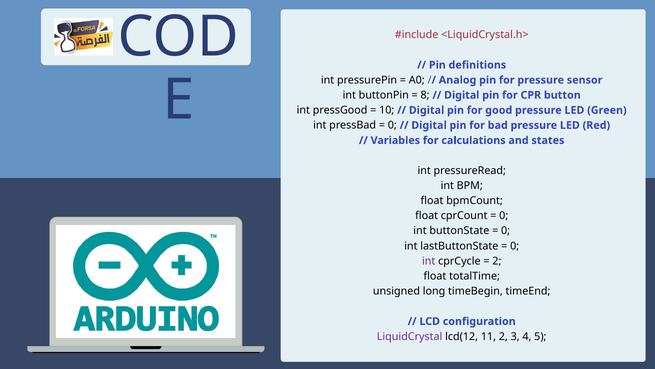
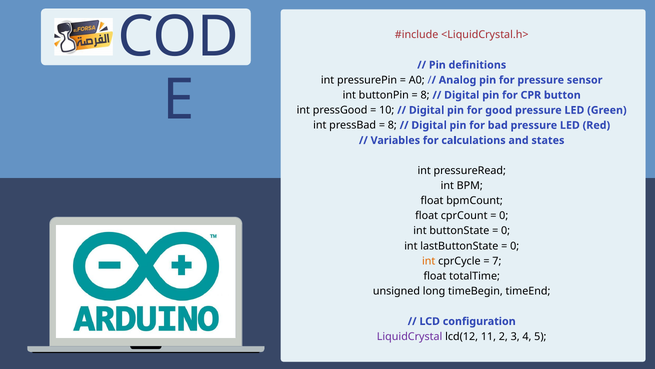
0: 0 -> 8 (392, 125)
int colour: purple -> orange (429, 261)
2: 2 -> 7 (497, 261)
